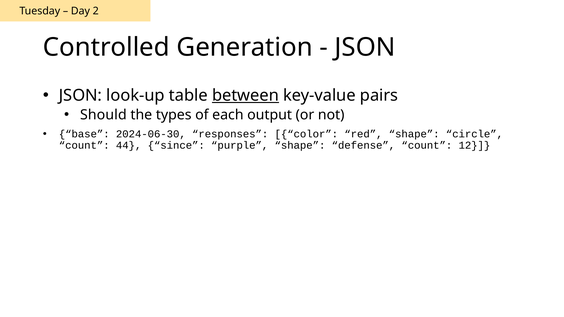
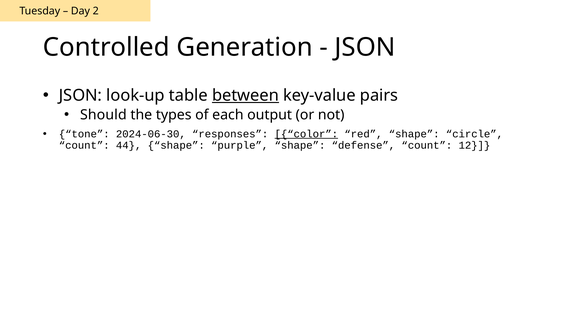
base: base -> tone (84, 134)
color underline: none -> present (306, 134)
44 since: since -> shape (176, 145)
